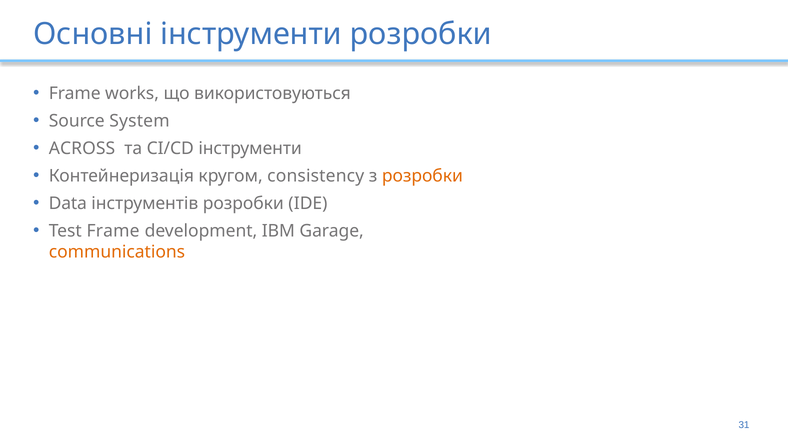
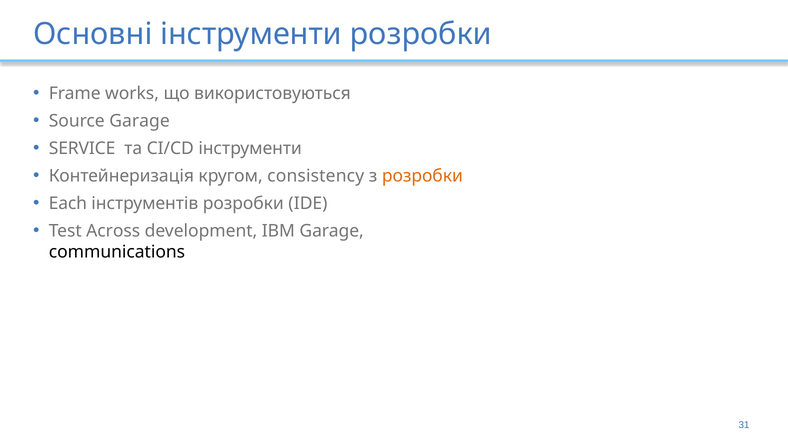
Source System: System -> Garage (140, 121)
ACROSS: ACROSS -> SERVICE (82, 149)
Data: Data -> Each (68, 204)
Test Frame: Frame -> Across (113, 231)
communications colour: orange -> black (117, 252)
